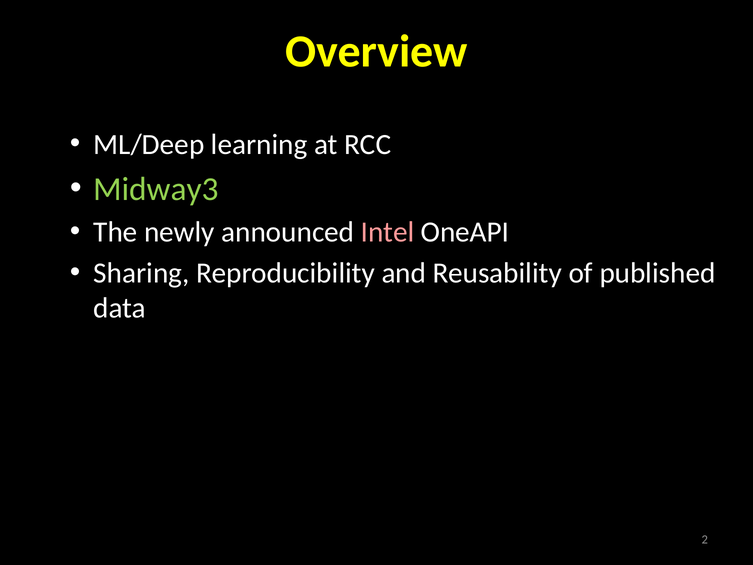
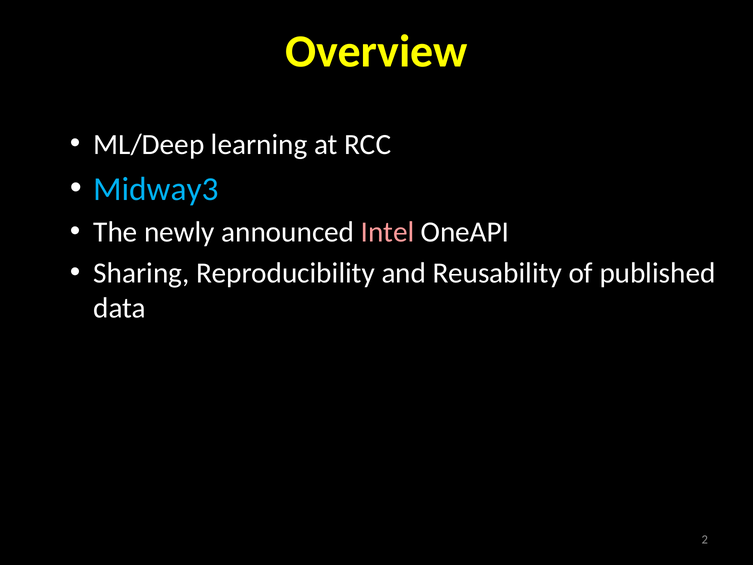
Midway3 colour: light green -> light blue (156, 189)
